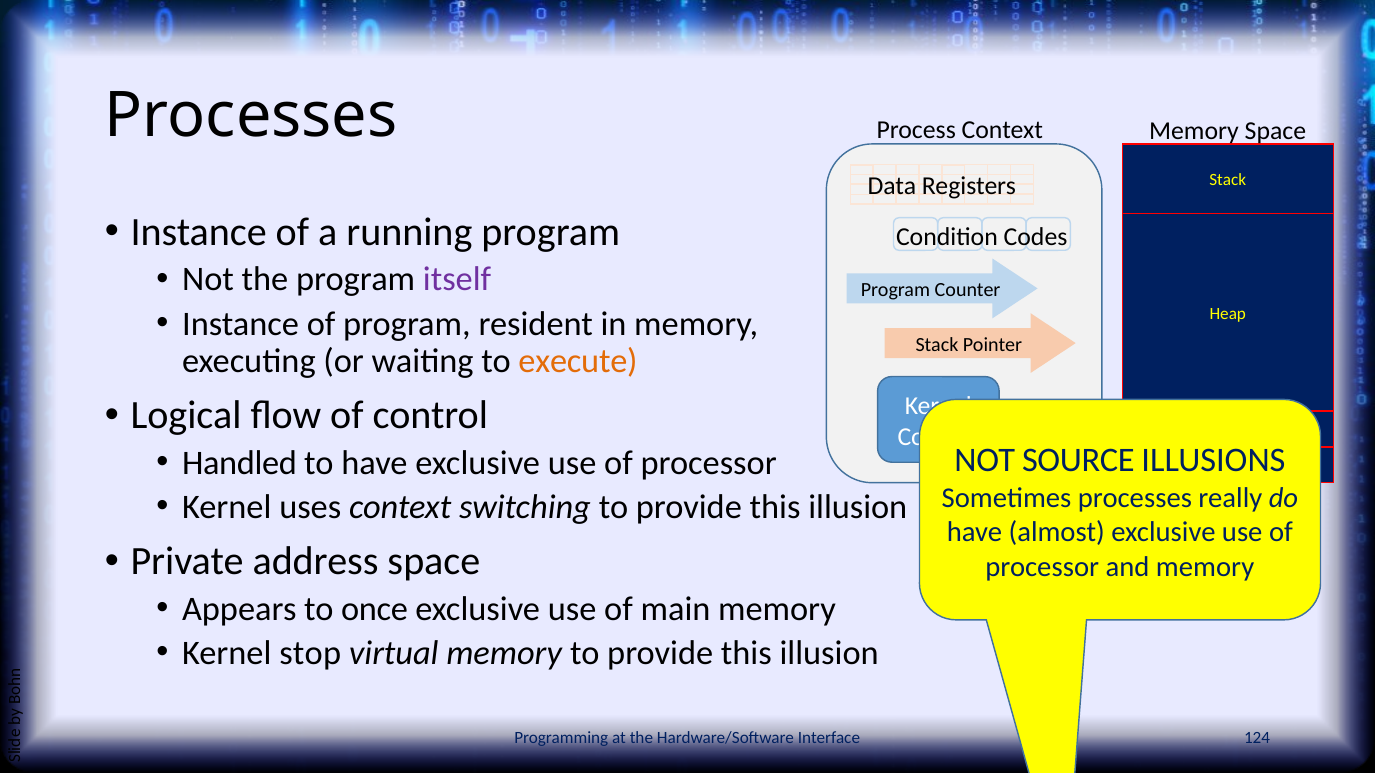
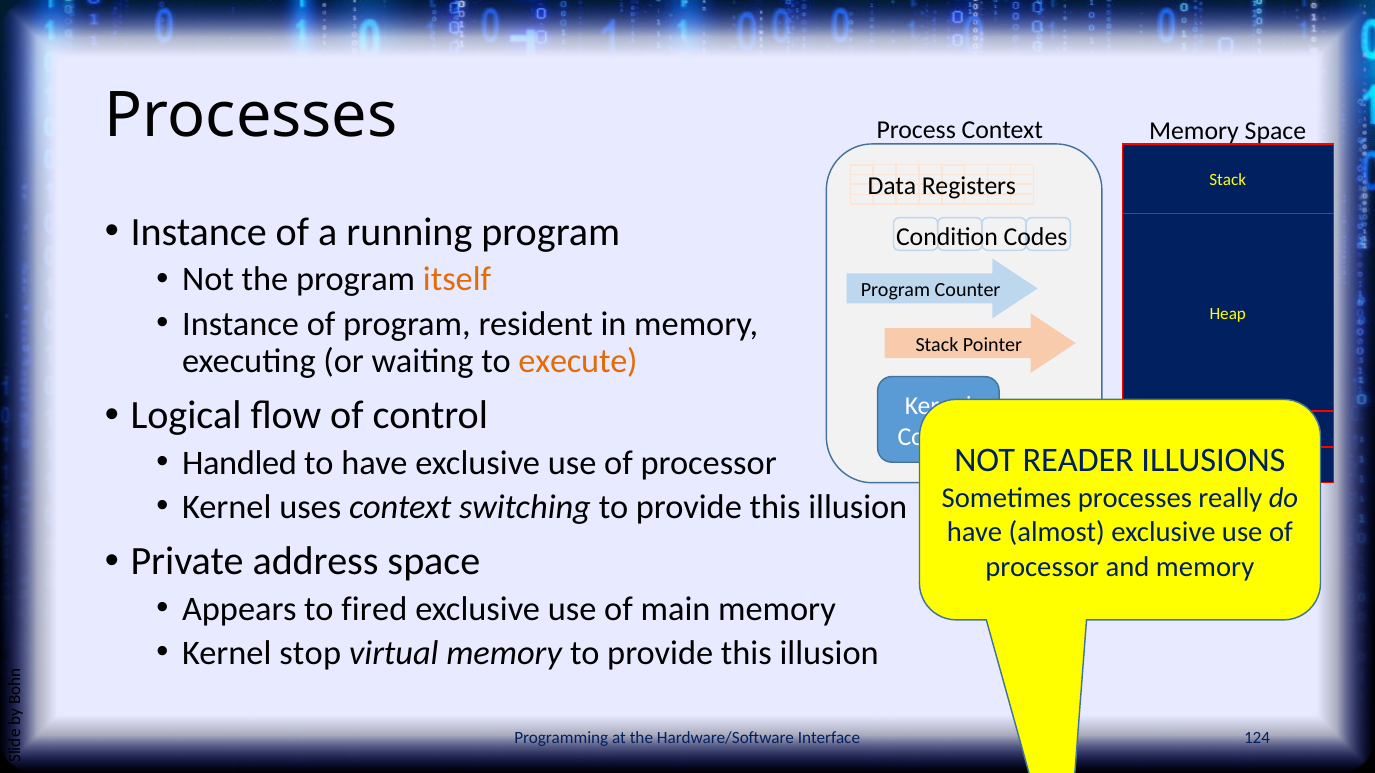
itself colour: purple -> orange (457, 280)
SOURCE: SOURCE -> READER (1078, 461)
once: once -> fired (374, 609)
